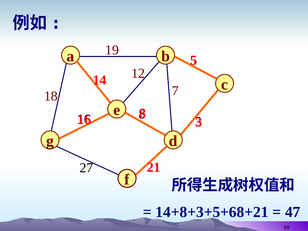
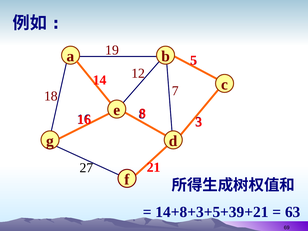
14+8+3+5+68+21: 14+8+3+5+68+21 -> 14+8+3+5+39+21 (212, 212)
47: 47 -> 63 (293, 212)
